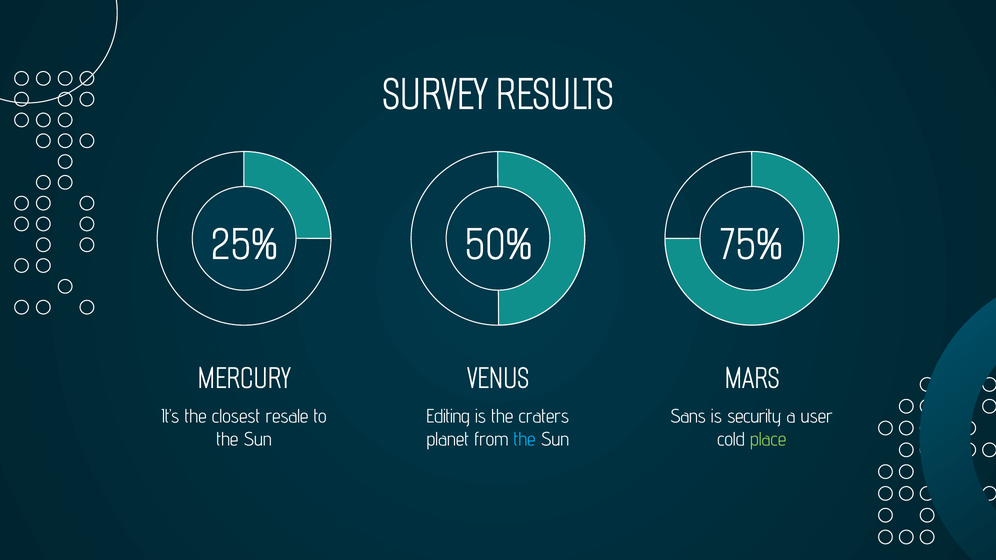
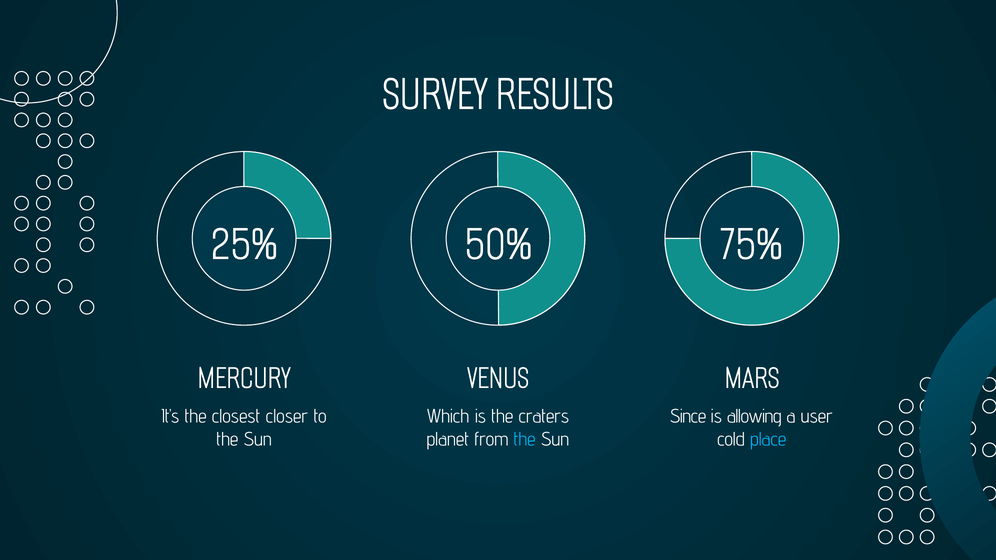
resale: resale -> closer (287, 416)
Editing: Editing -> Which (448, 416)
Sans: Sans -> Since (688, 416)
security: security -> allowing (754, 416)
place colour: light green -> light blue (768, 440)
